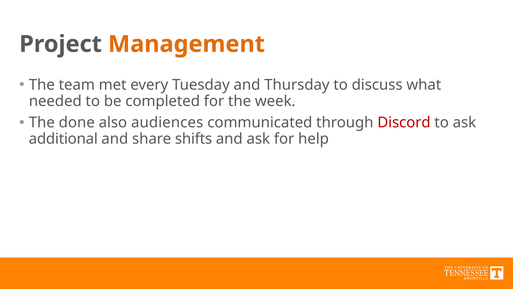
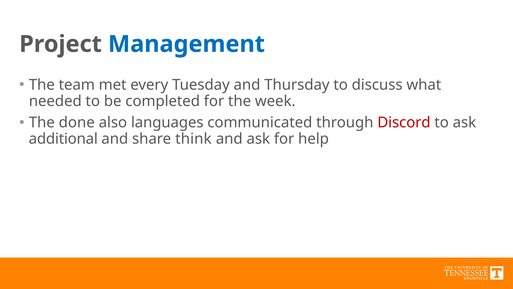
Management colour: orange -> blue (186, 44)
audiences: audiences -> languages (167, 122)
shifts: shifts -> think (193, 139)
